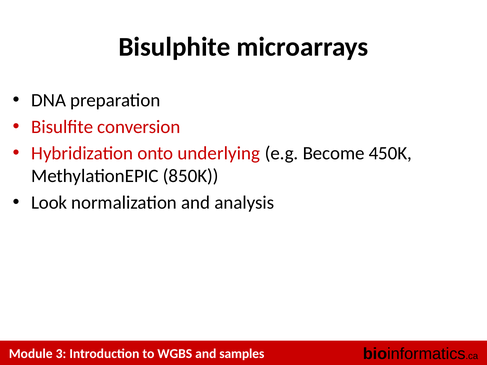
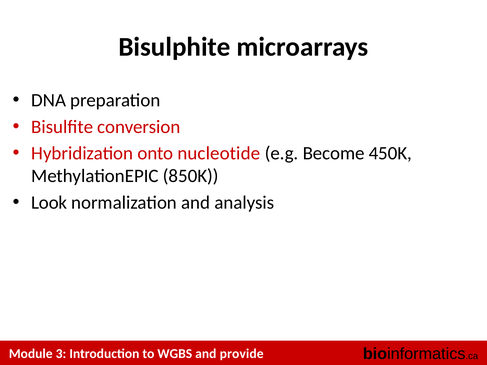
underlying: underlying -> nucleotide (219, 153)
samples: samples -> provide (242, 354)
